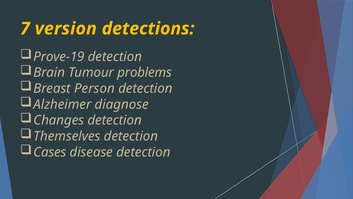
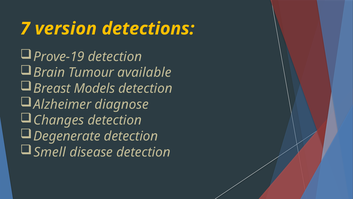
problems: problems -> available (144, 72)
Person: Person -> Models (95, 88)
Themselves: Themselves -> Degenerate (67, 136)
Cases: Cases -> Smell (50, 152)
